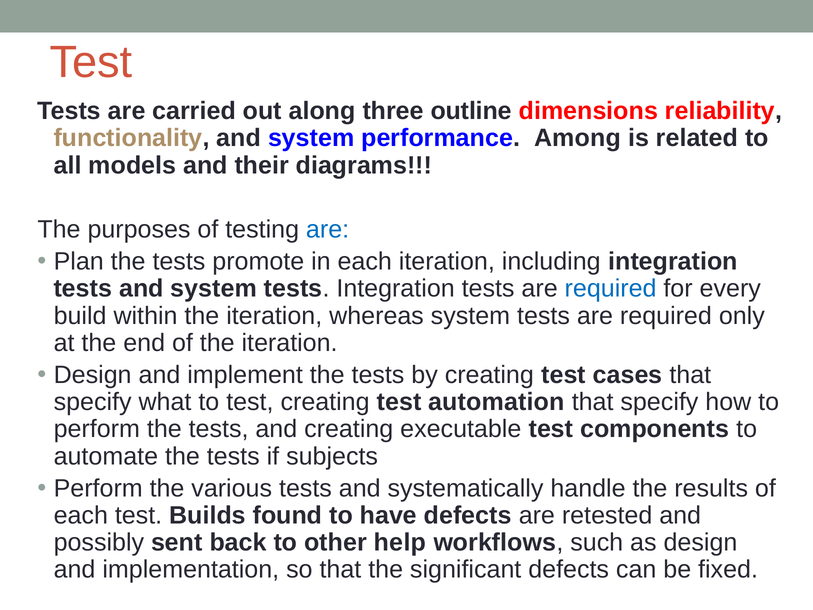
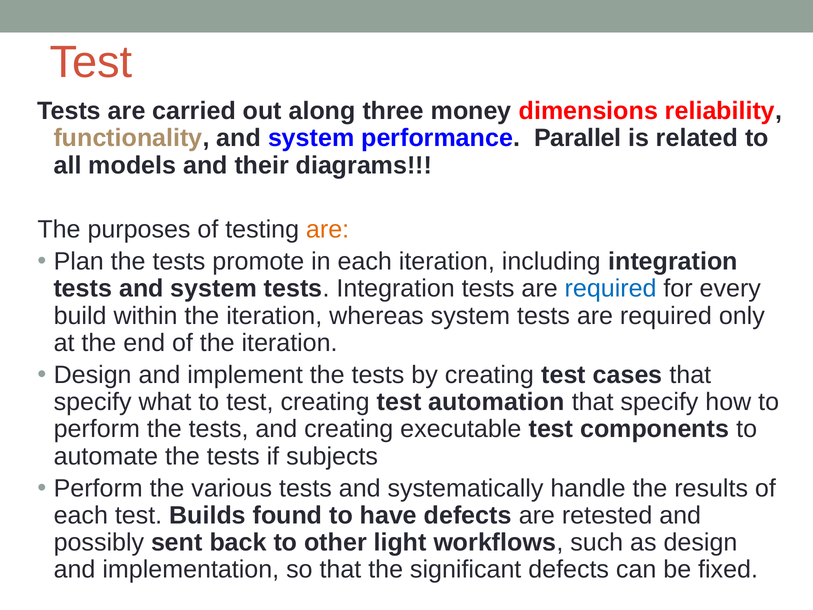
outline: outline -> money (471, 111)
Among: Among -> Parallel (578, 138)
are colour: blue -> orange (328, 229)
help: help -> light (400, 542)
